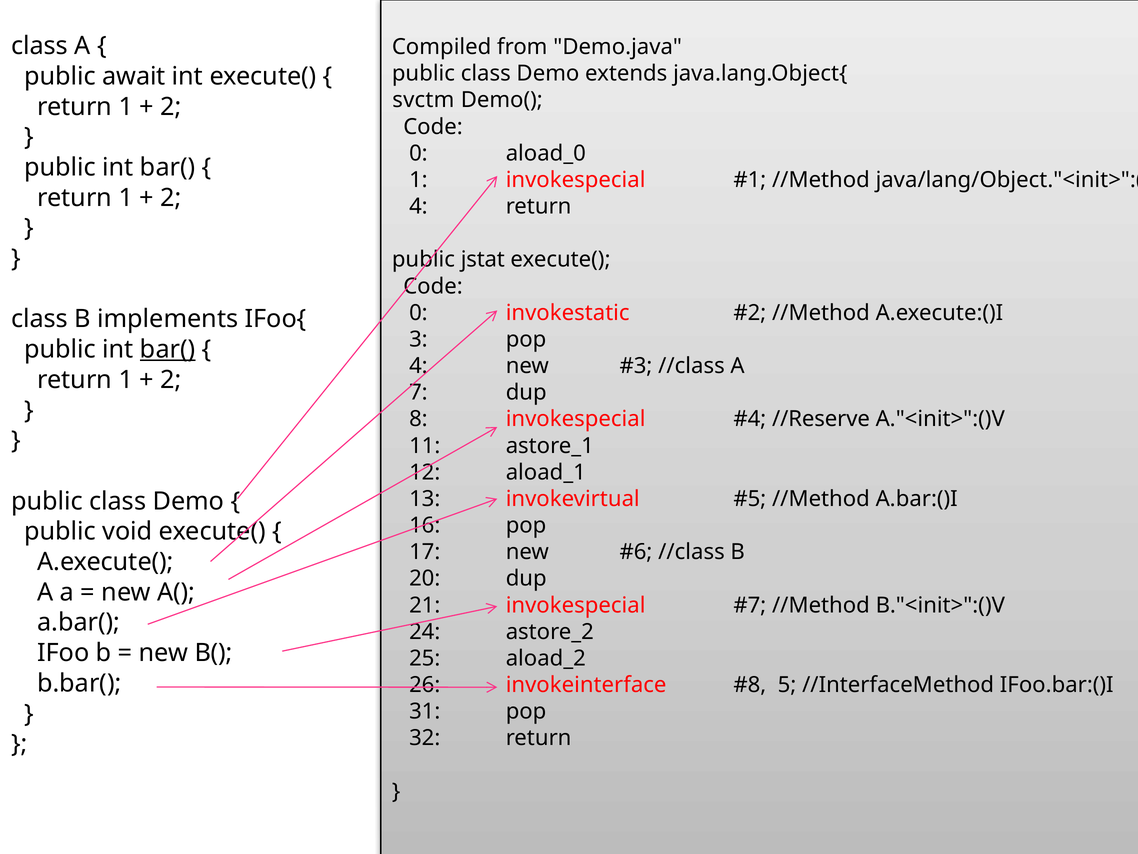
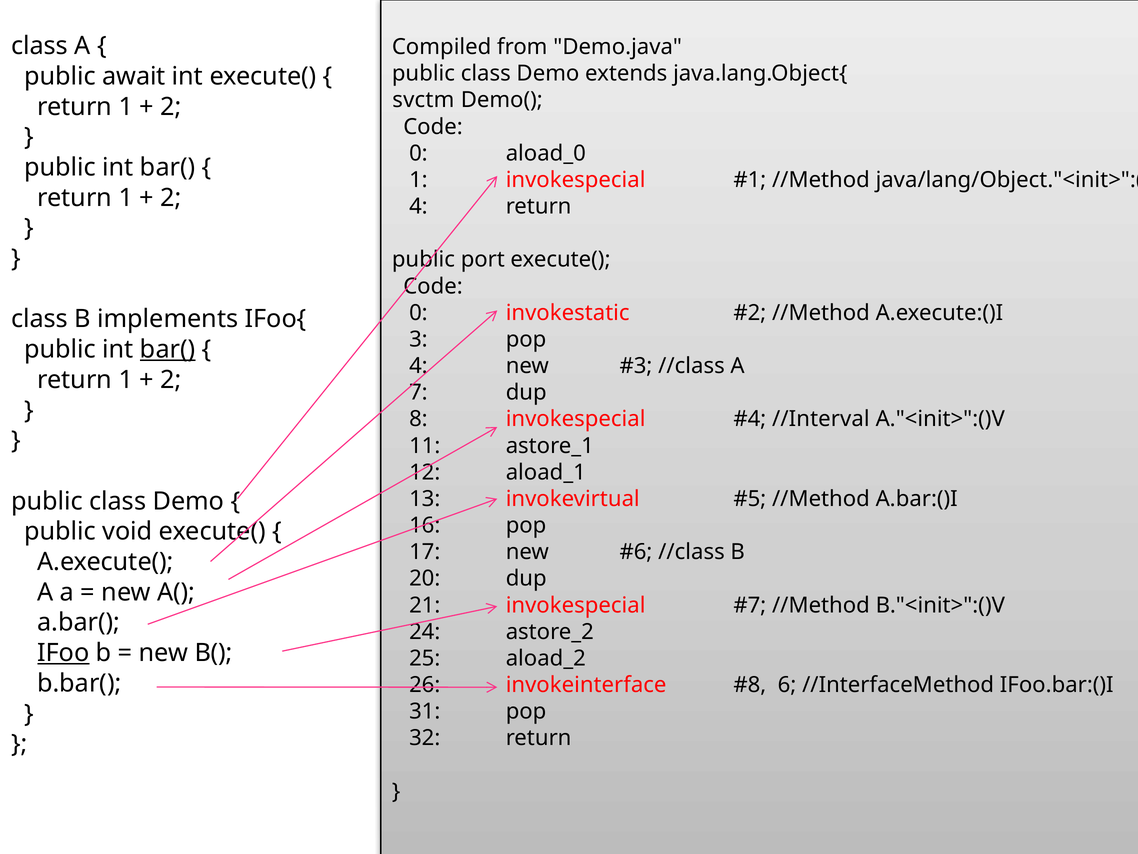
jstat: jstat -> port (483, 259)
//Reserve: //Reserve -> //Interval (821, 419)
IFoo underline: none -> present (63, 653)
5: 5 -> 6 (787, 685)
